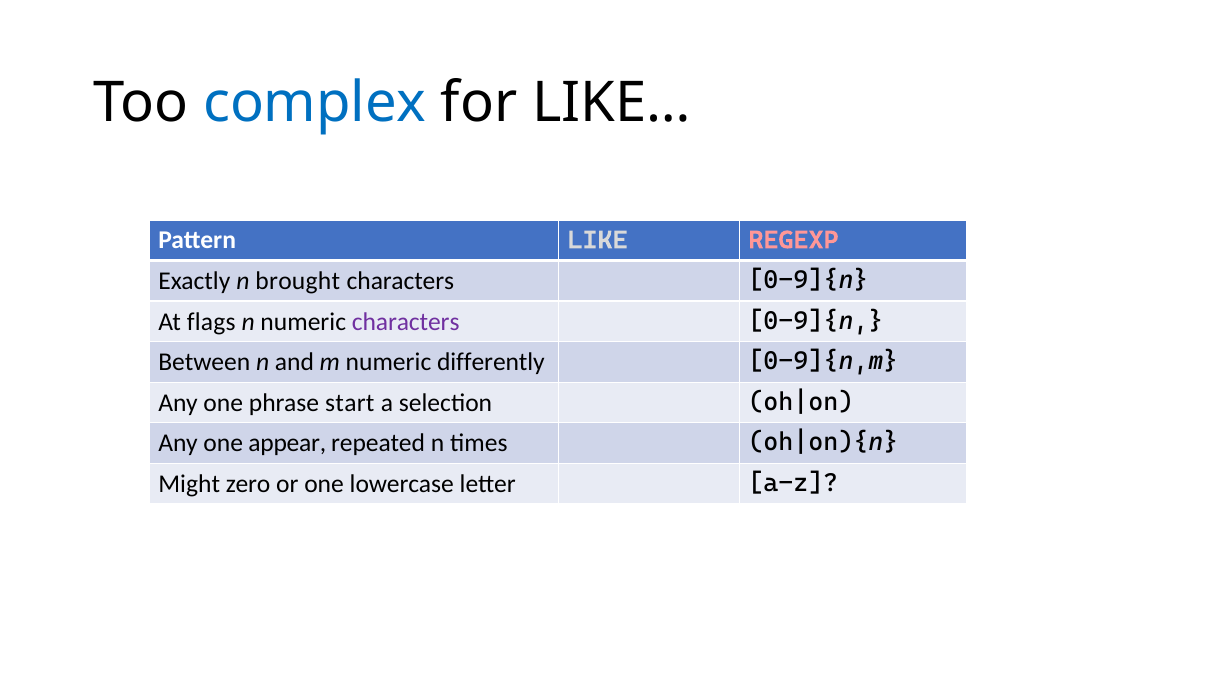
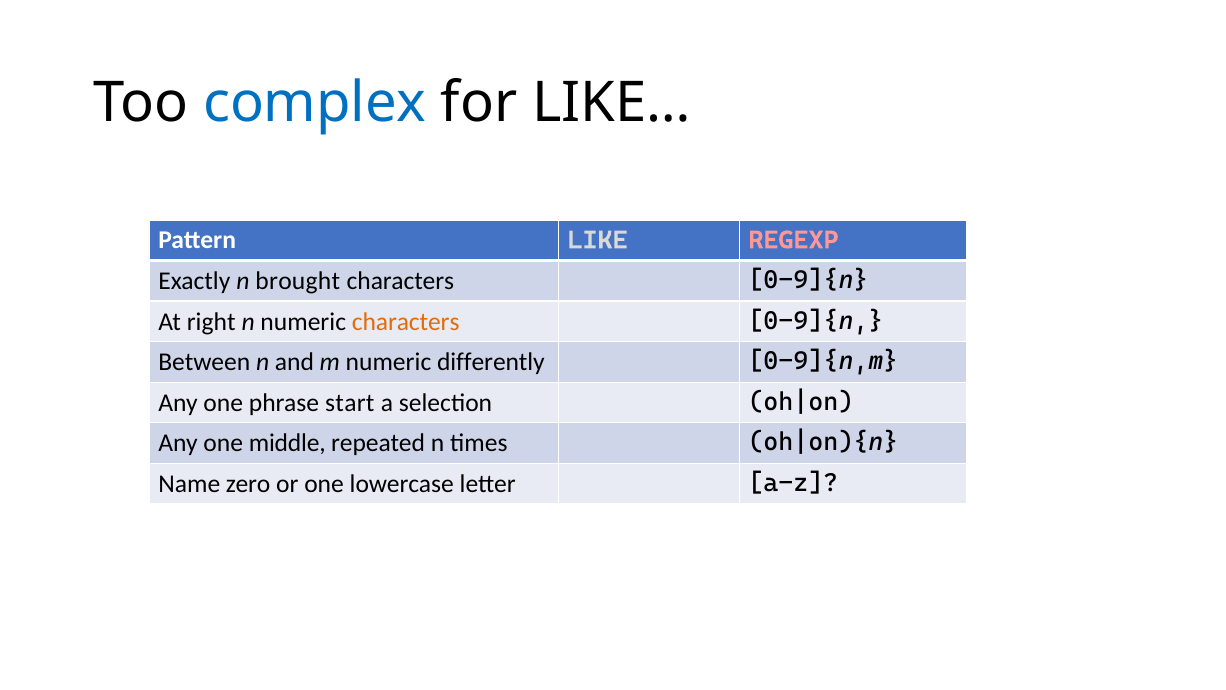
flags: flags -> right (211, 321)
characters colour: purple -> orange (406, 321)
appear: appear -> middle (287, 443)
Might: Might -> Name (189, 483)
